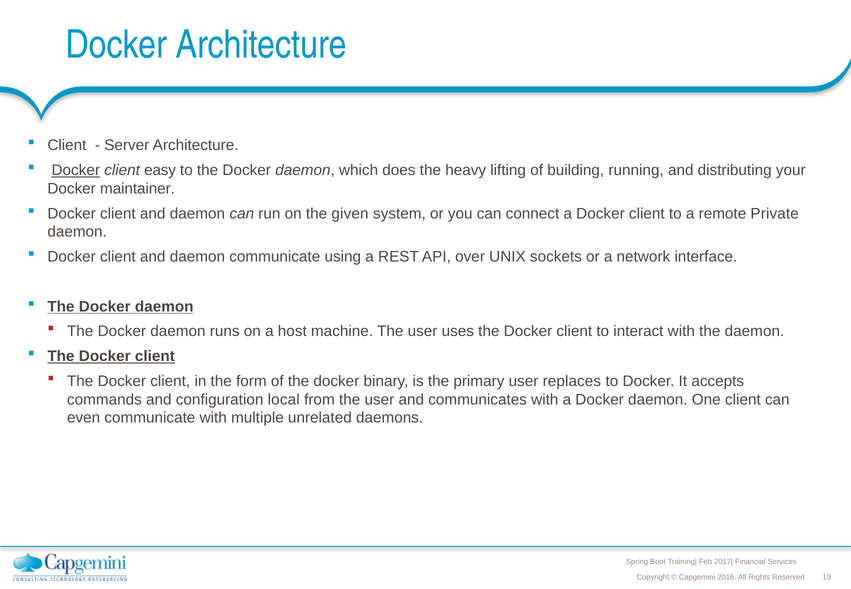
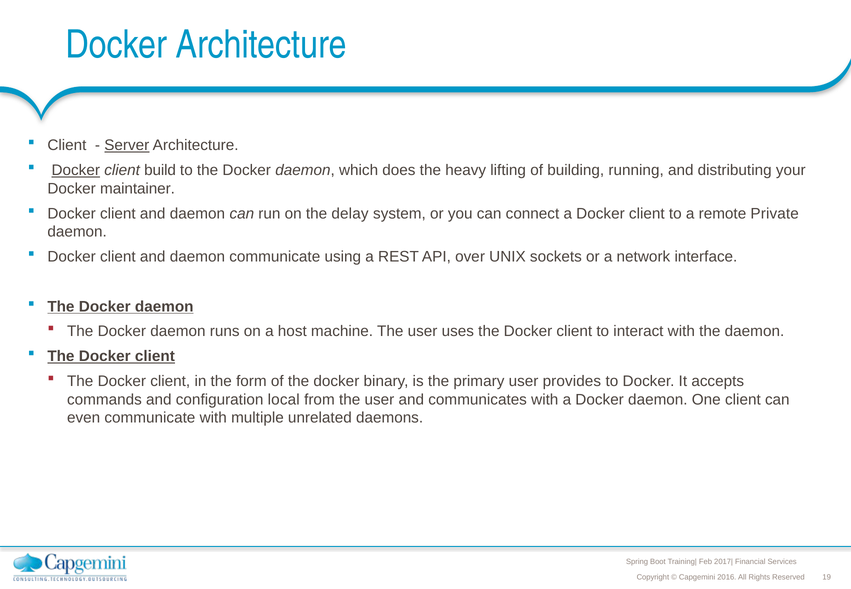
Server underline: none -> present (127, 145)
easy: easy -> build (160, 170)
given: given -> delay (350, 214)
replaces: replaces -> provides (572, 381)
